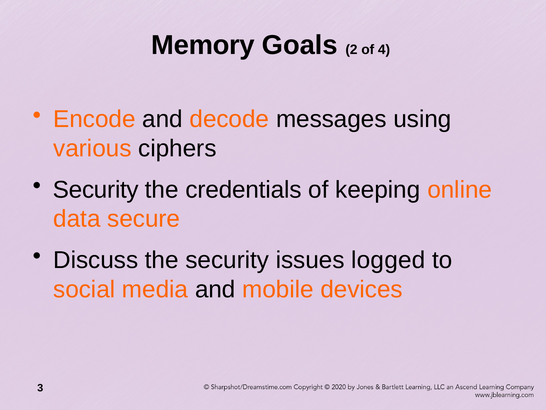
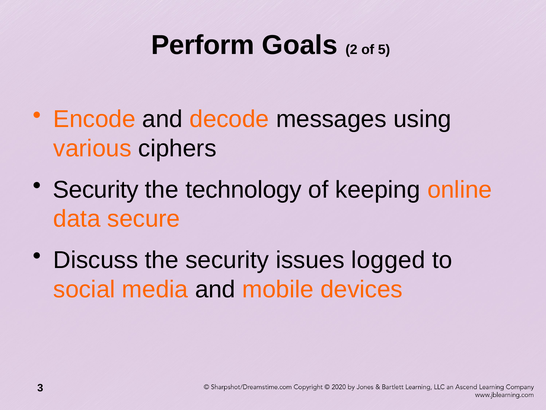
Memory: Memory -> Perform (203, 45)
4: 4 -> 5 (384, 50)
credentials: credentials -> technology (244, 189)
